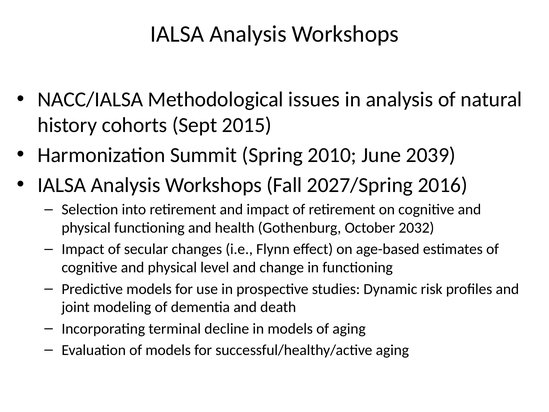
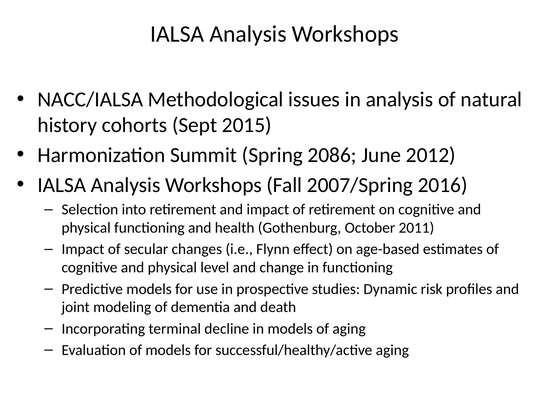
2010: 2010 -> 2086 (332, 155)
2039: 2039 -> 2012 (431, 155)
2027/Spring: 2027/Spring -> 2007/Spring (360, 185)
2032: 2032 -> 2011 (416, 228)
